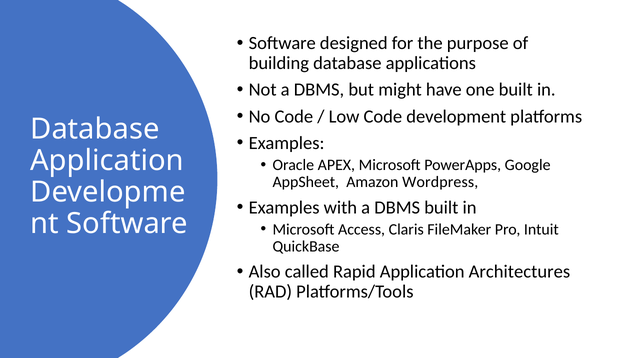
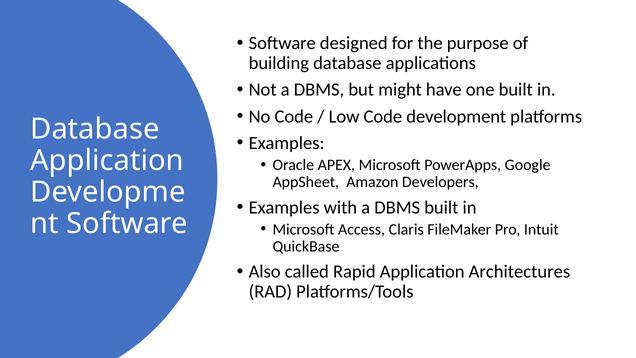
Wordpress: Wordpress -> Developers (440, 182)
